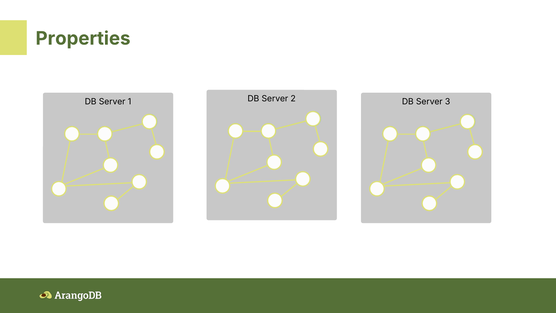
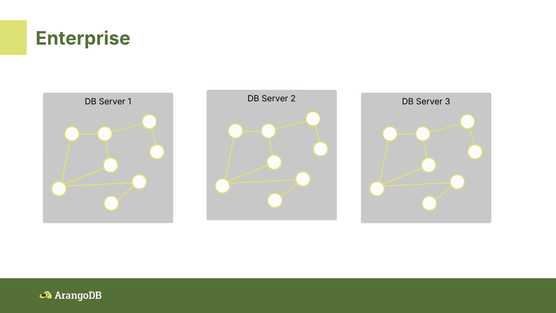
Properties: Properties -> Enterprise (83, 38)
